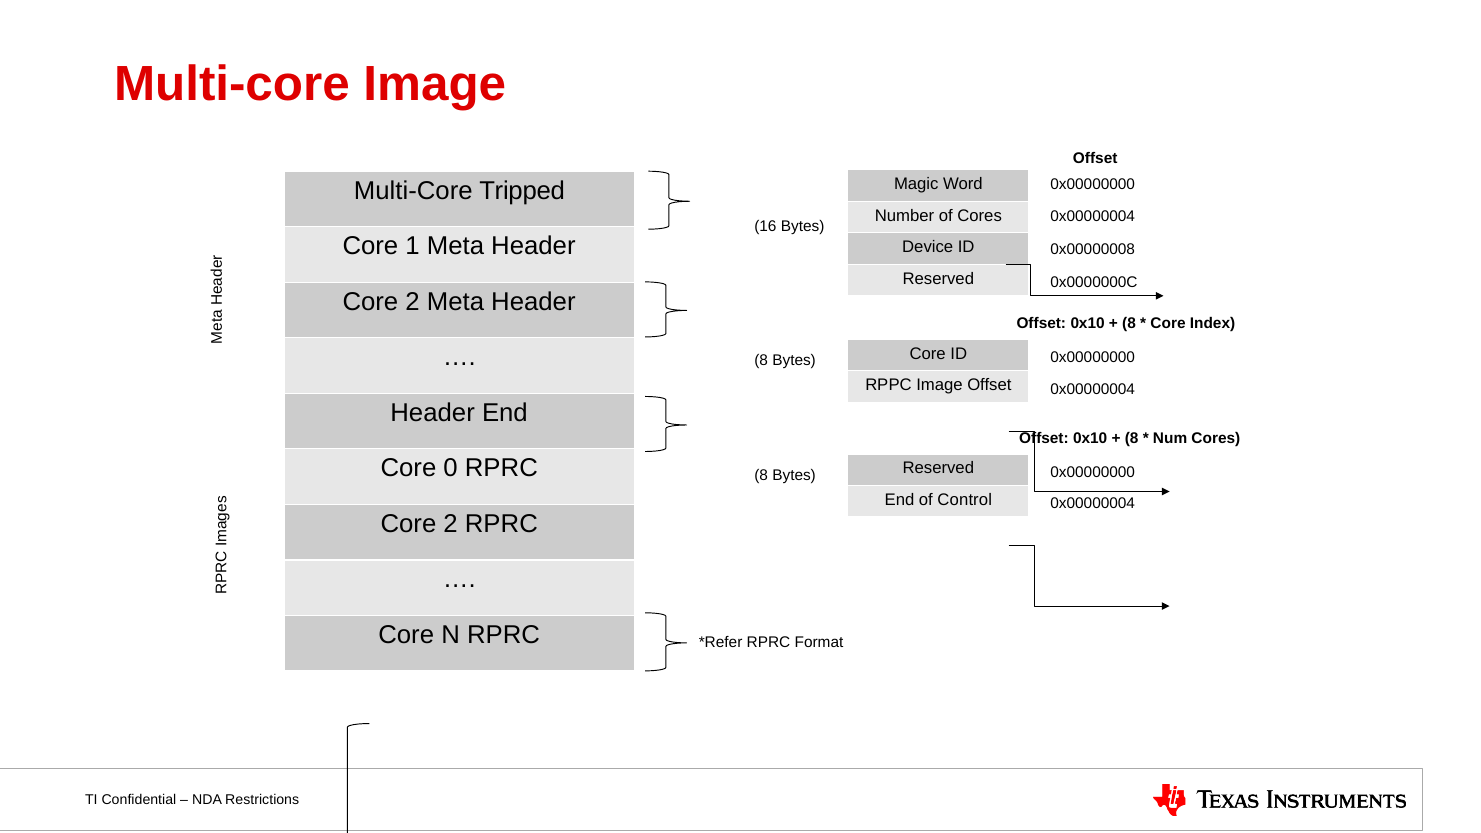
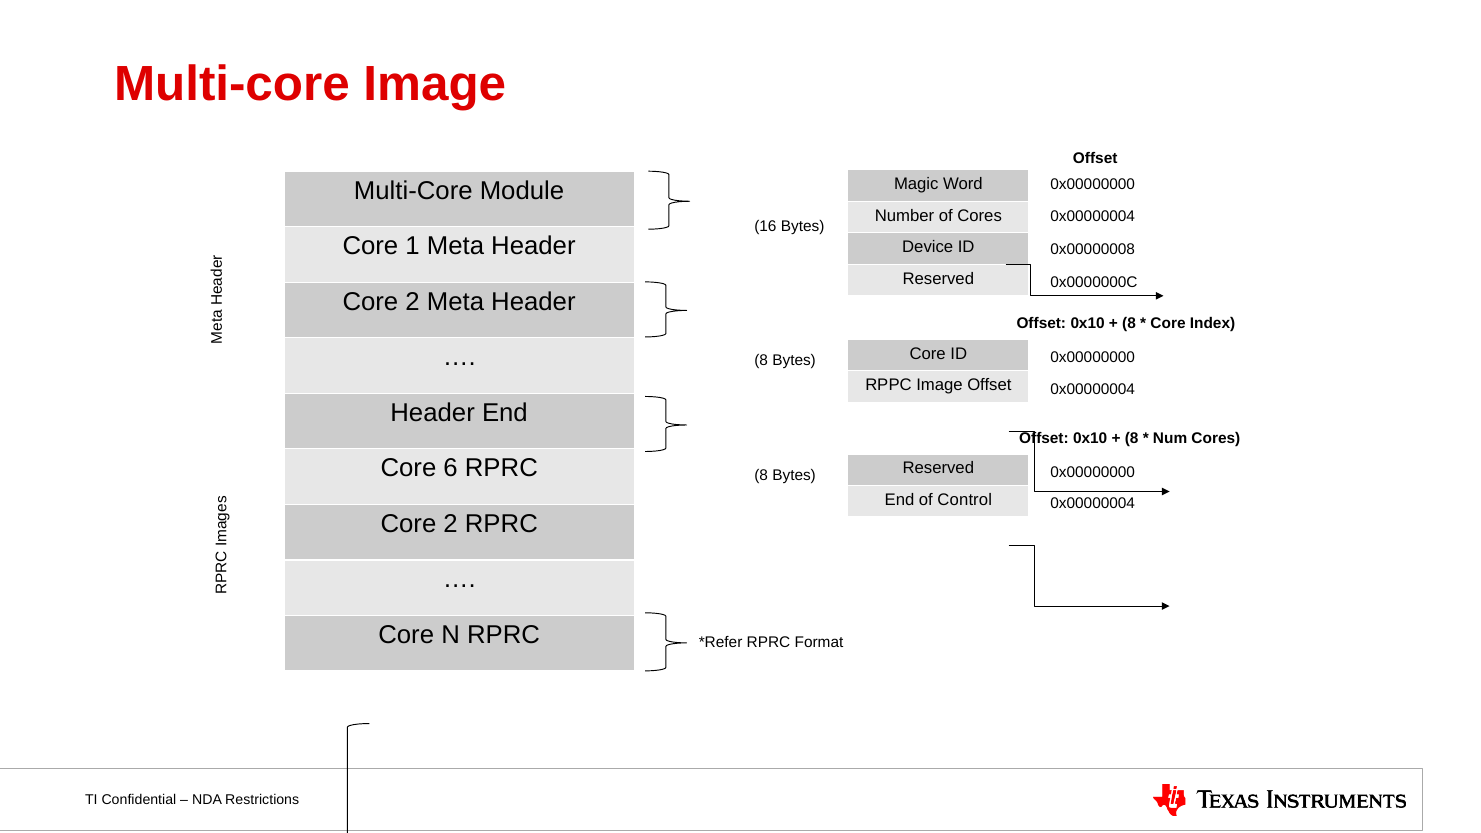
Tripped: Tripped -> Module (522, 191)
0: 0 -> 6 (451, 468)
